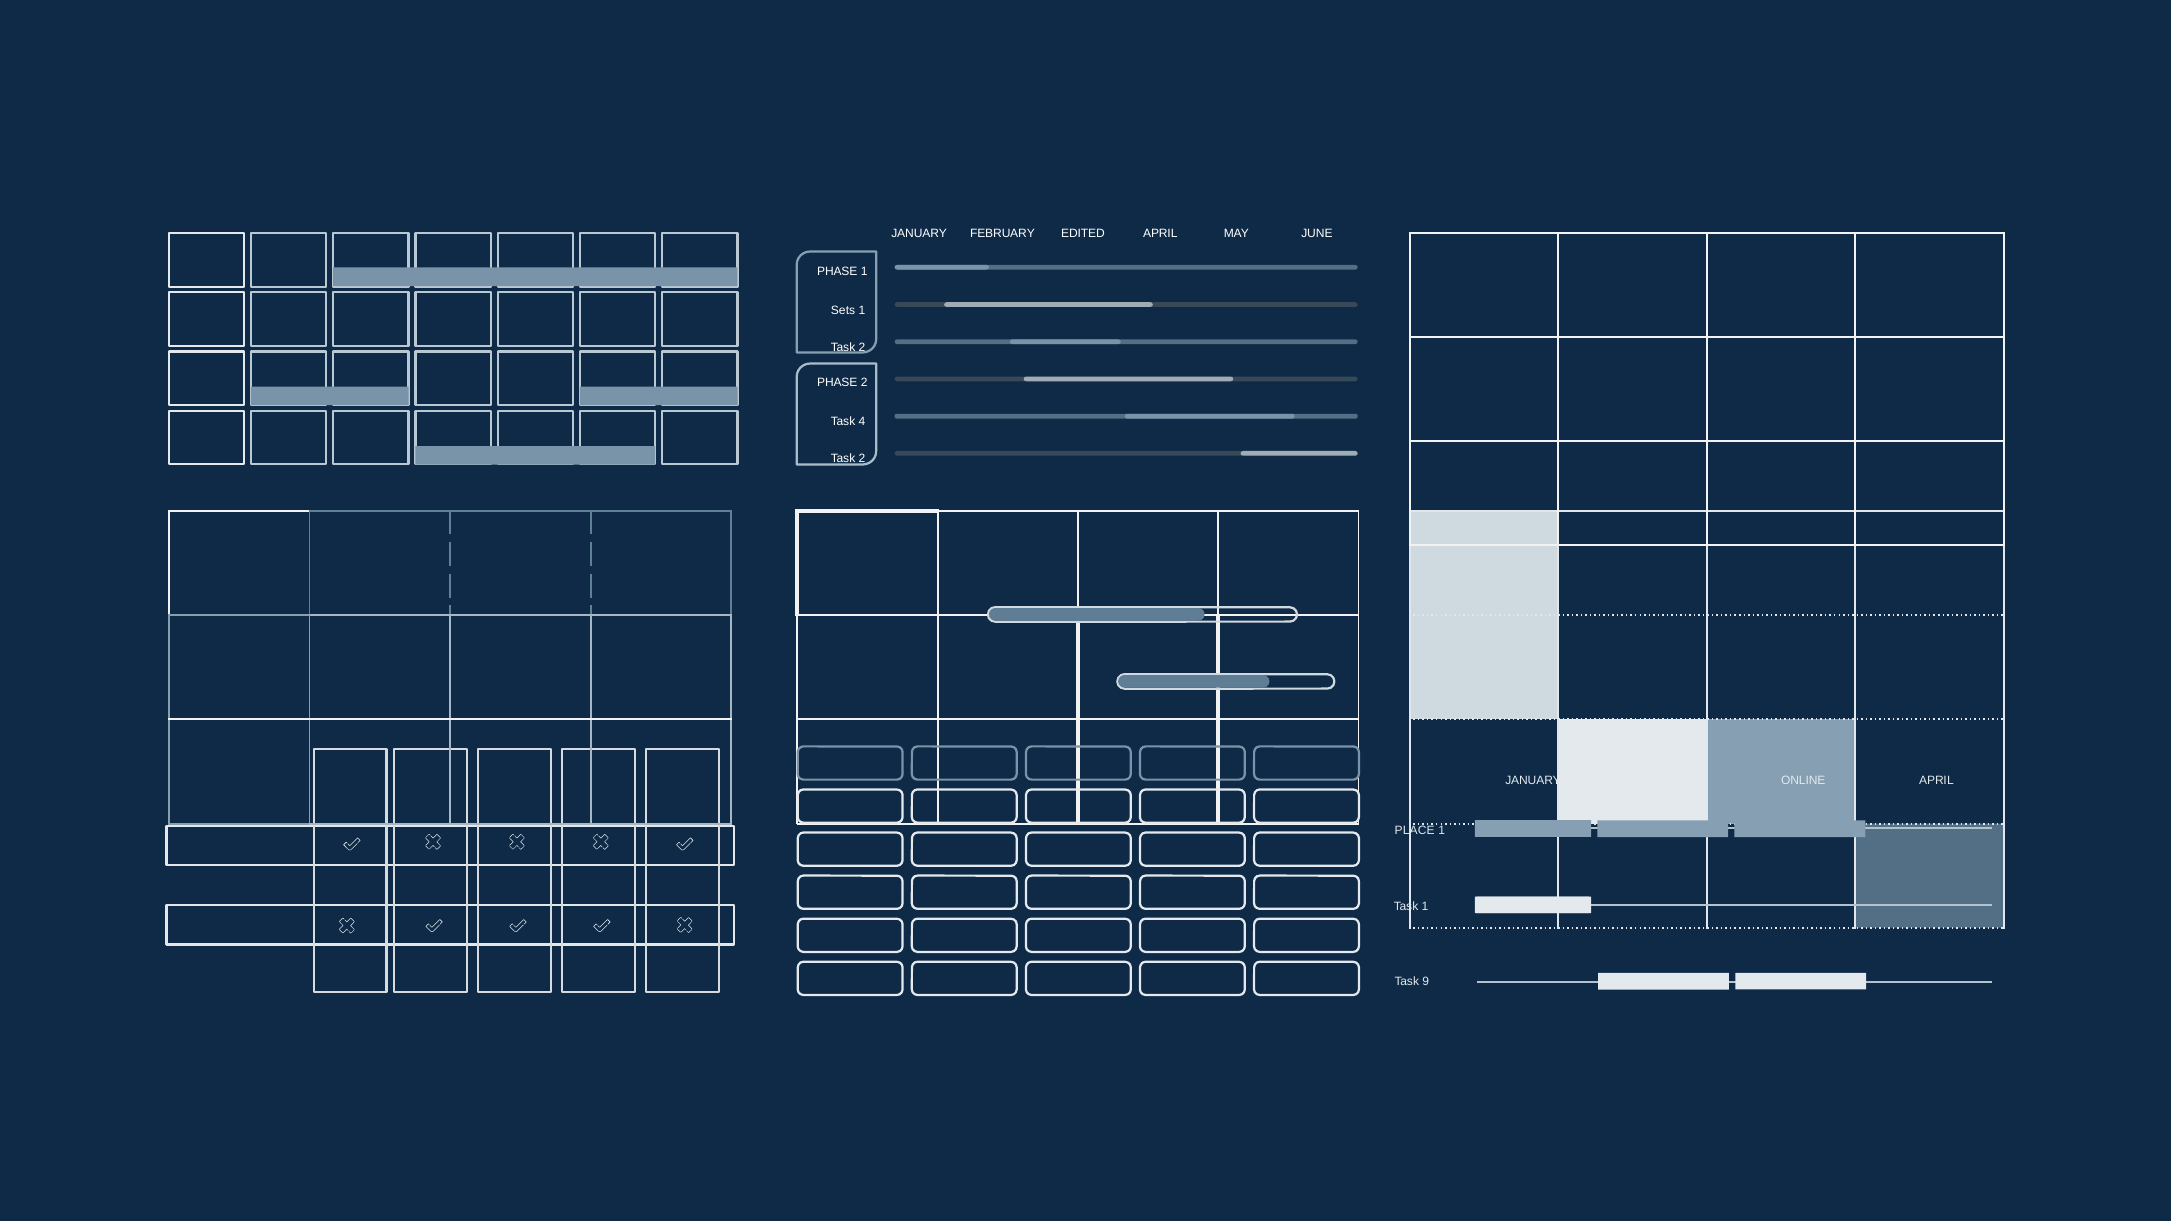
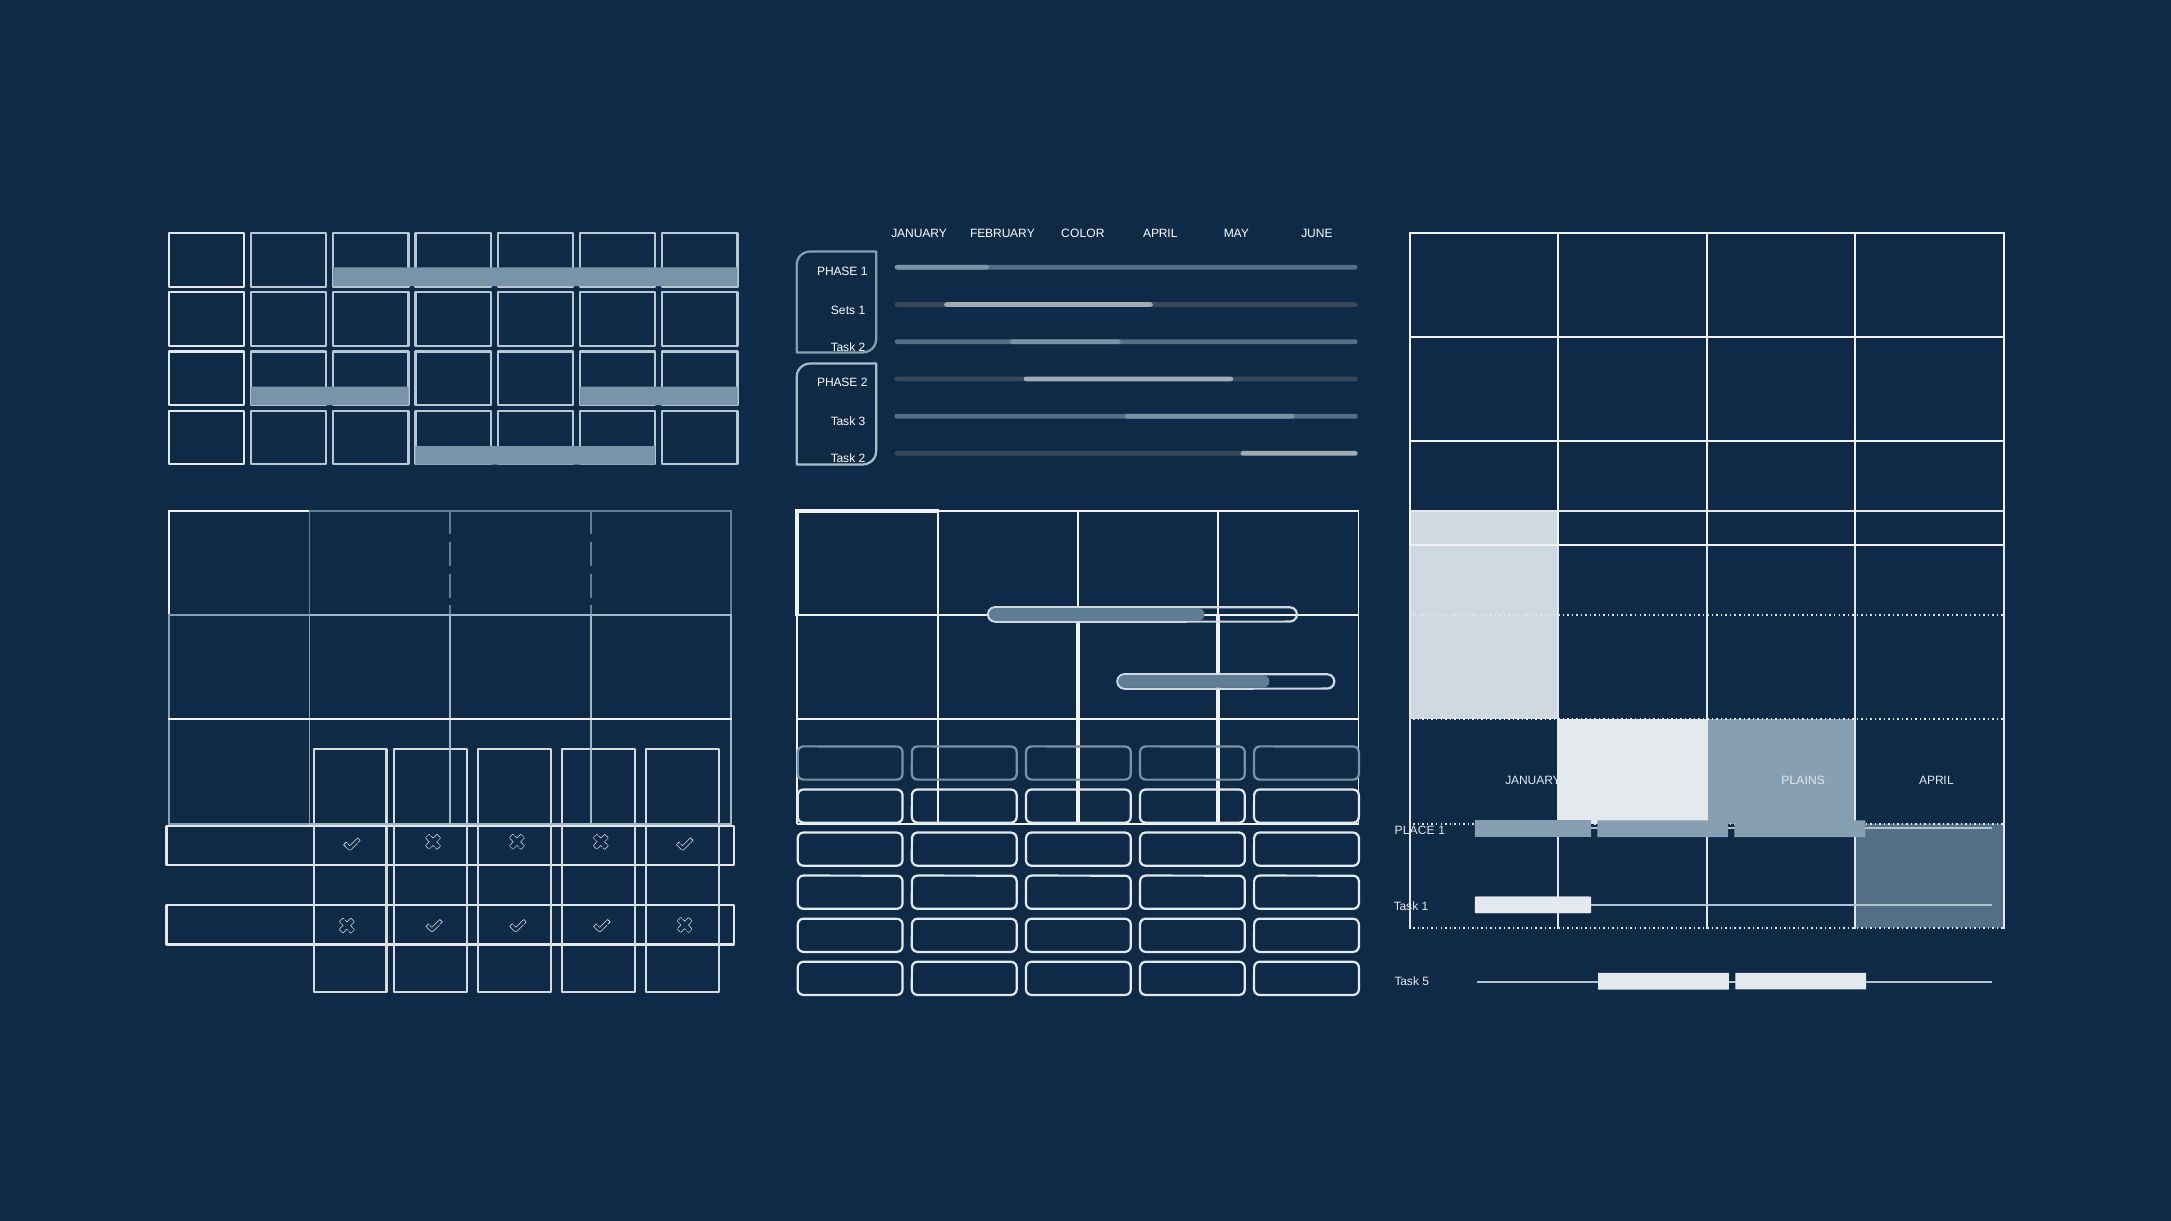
EDITED: EDITED -> COLOR (1083, 234)
4: 4 -> 3 (862, 422)
ONLINE: ONLINE -> PLAINS (1803, 781)
9: 9 -> 5 (1426, 982)
